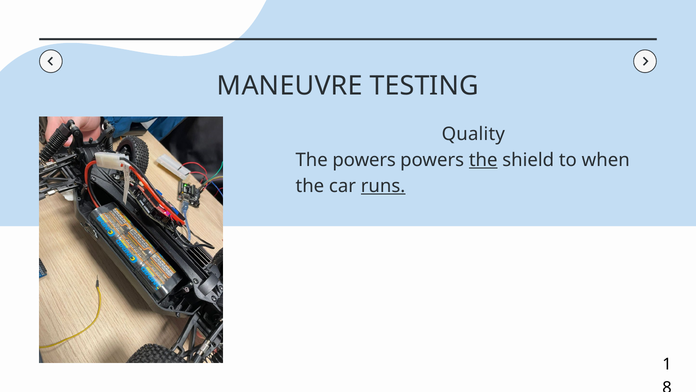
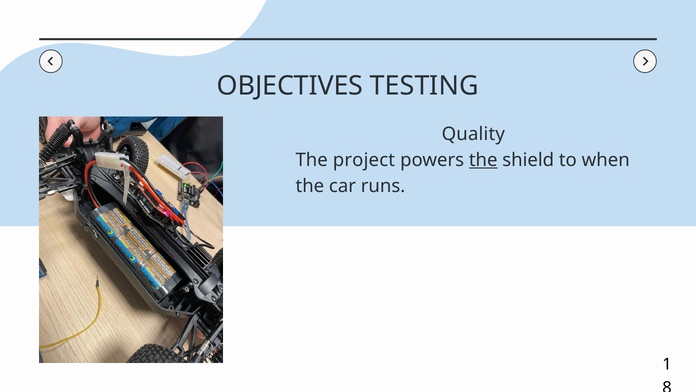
MANEUVRE: MANEUVRE -> OBJECTIVES (290, 86)
The powers: powers -> project (364, 160)
runs underline: present -> none (383, 186)
